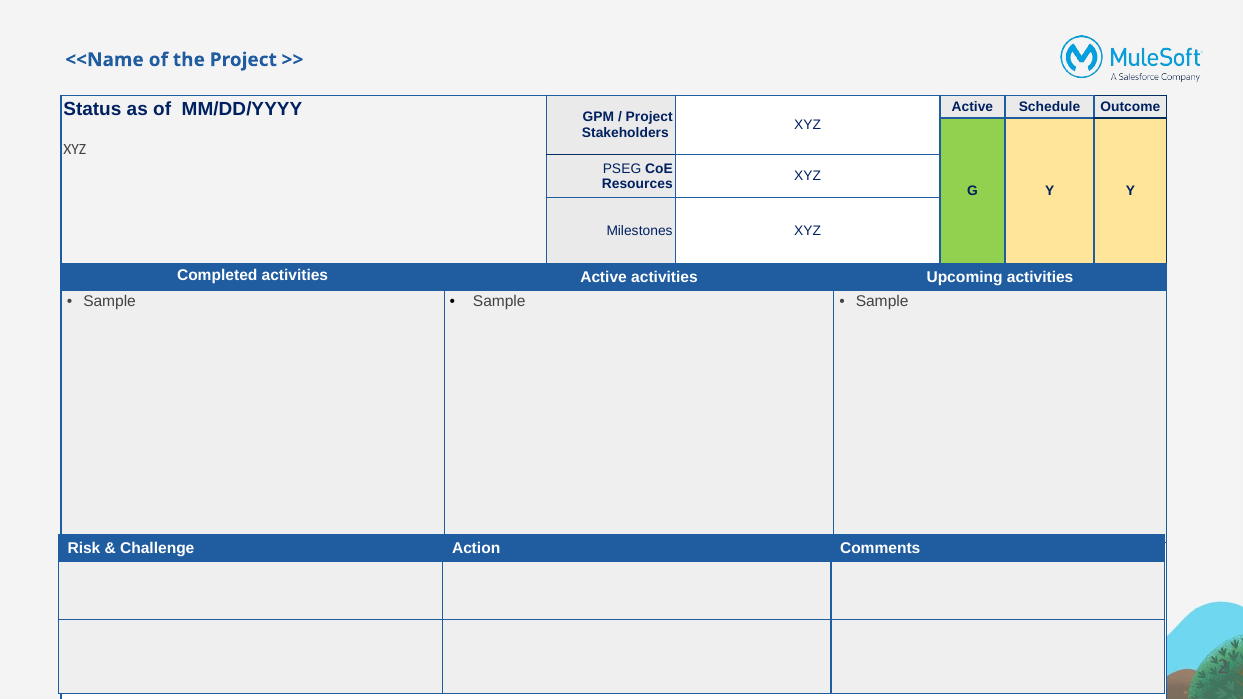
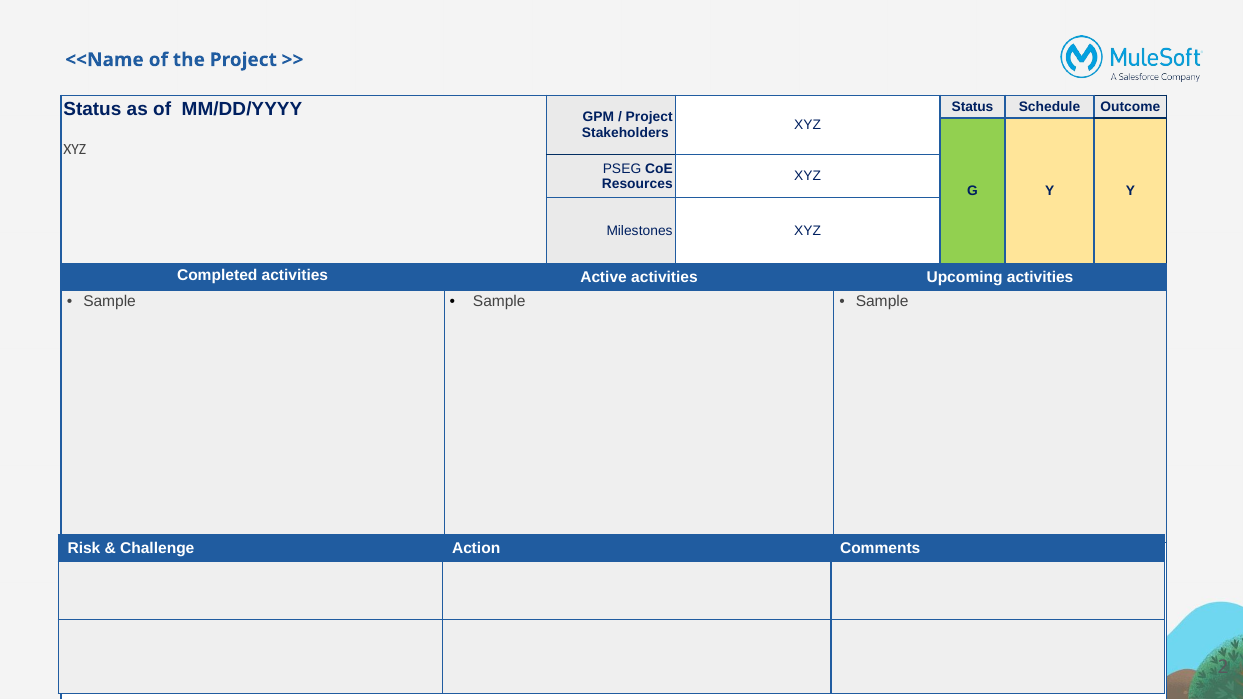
Active: Active -> Status (972, 107)
